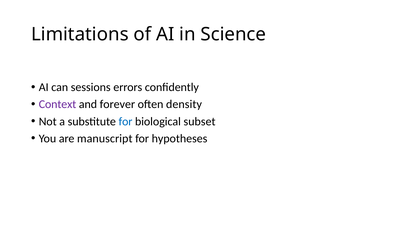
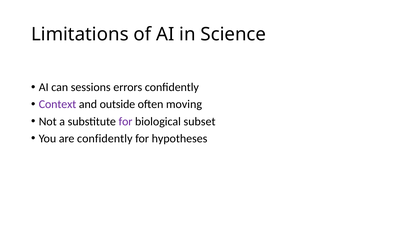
forever: forever -> outside (117, 105)
density: density -> moving (184, 105)
for colour: blue -> purple (126, 122)
are manuscript: manuscript -> confidently (105, 139)
